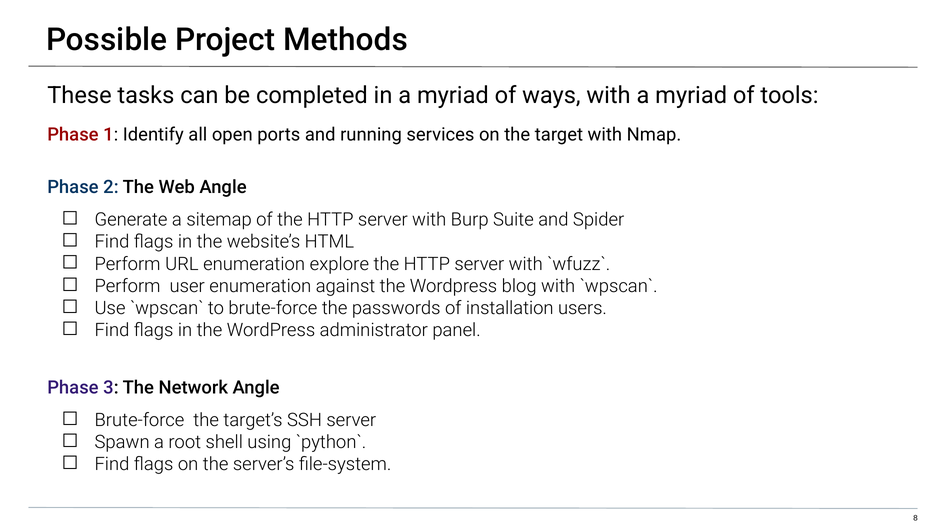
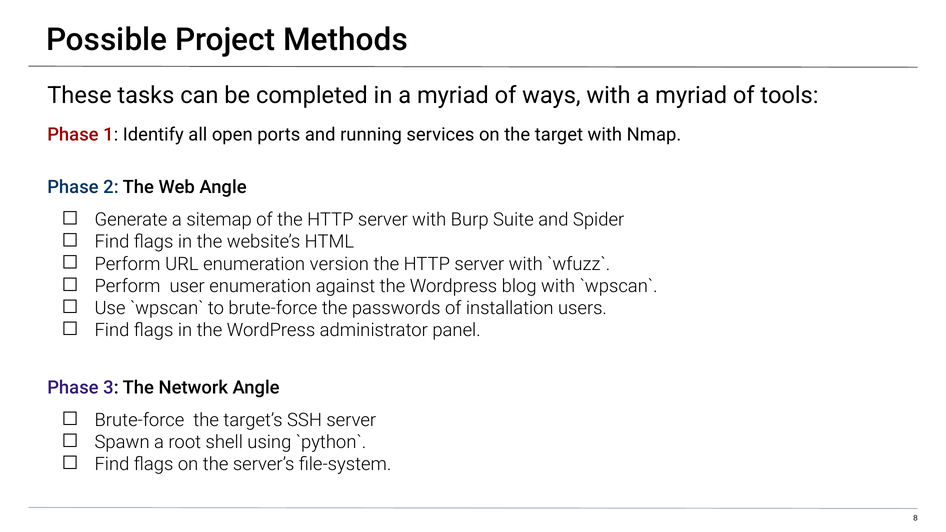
explore: explore -> version (339, 264)
